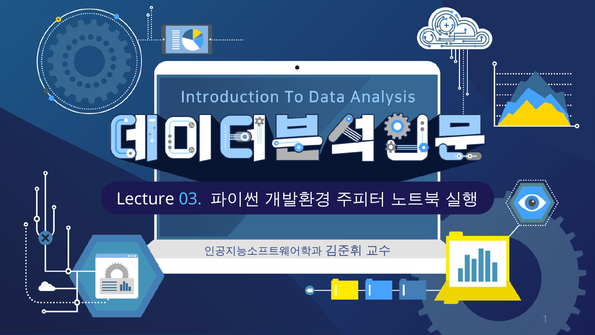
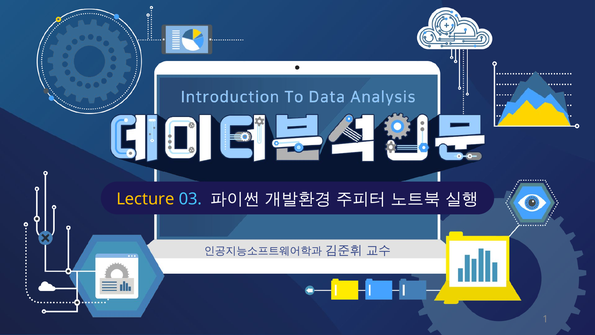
Lecture colour: white -> yellow (145, 199)
